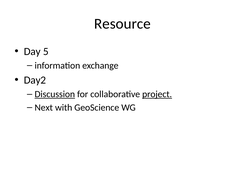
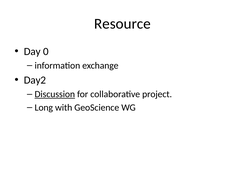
5: 5 -> 0 (46, 51)
project underline: present -> none (157, 94)
Next: Next -> Long (44, 107)
